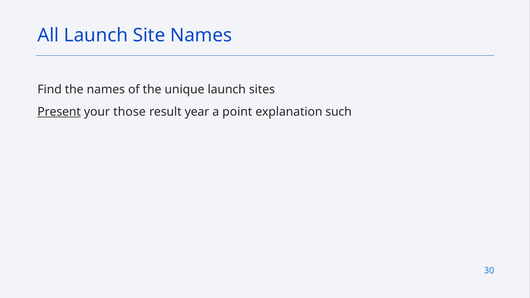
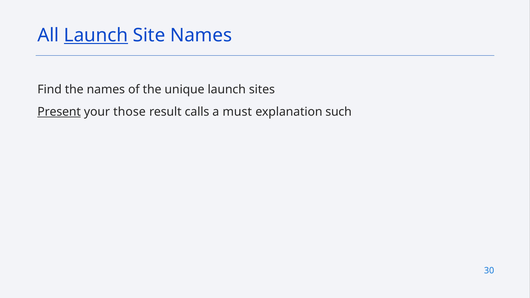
Launch underline: none -> present (96, 35)
year: year -> calls (197, 112)
point: point -> must (237, 112)
